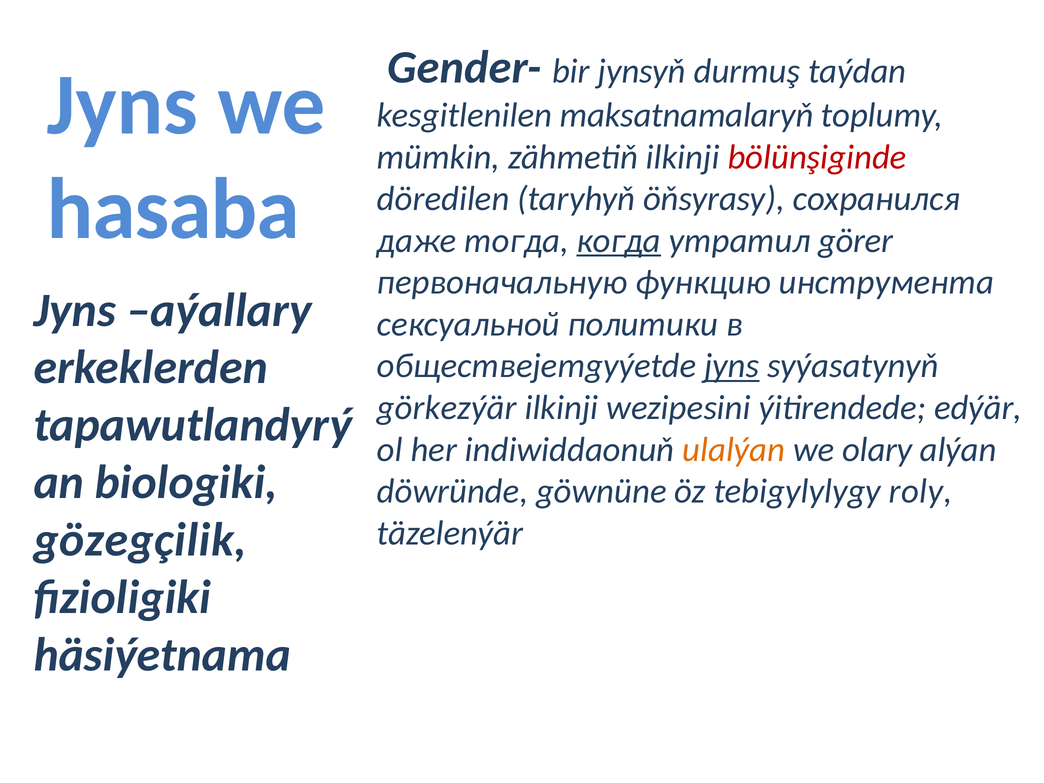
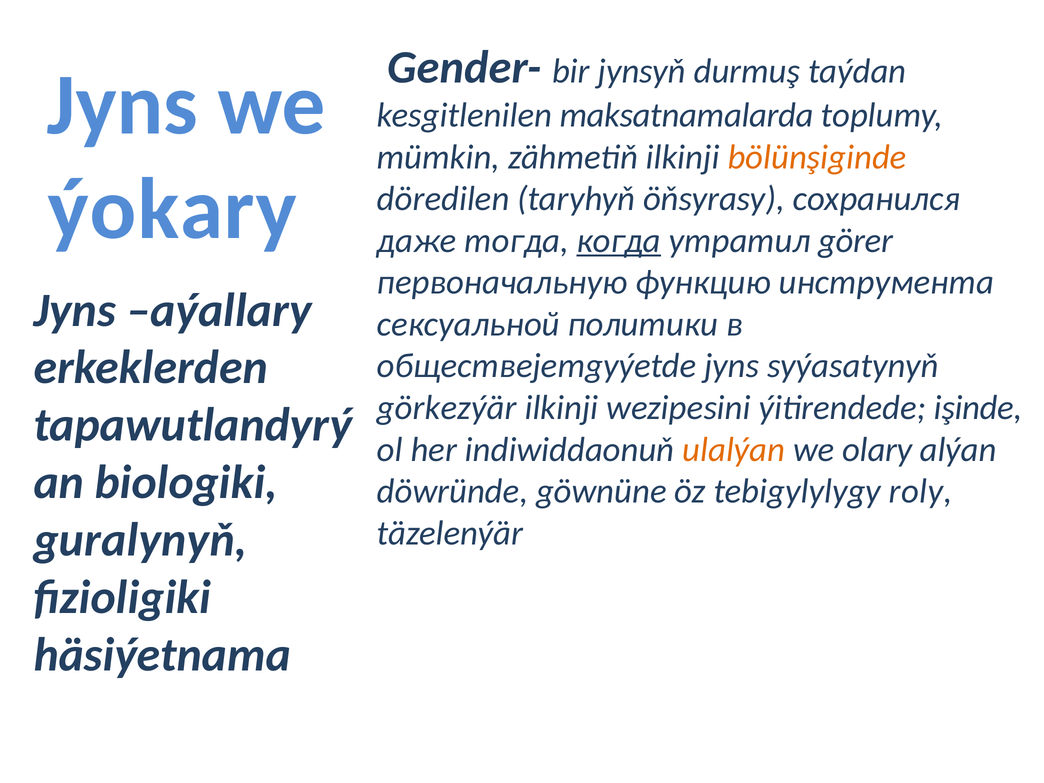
maksatnamalaryň: maksatnamalaryň -> maksatnamalarda (687, 115)
bölünşiginde colour: red -> orange (817, 157)
hasaba: hasaba -> ýokary (172, 210)
jyns underline: present -> none (732, 366)
edýär: edýär -> işinde (978, 408)
gözegçilik: gözegçilik -> guralynyň (140, 540)
